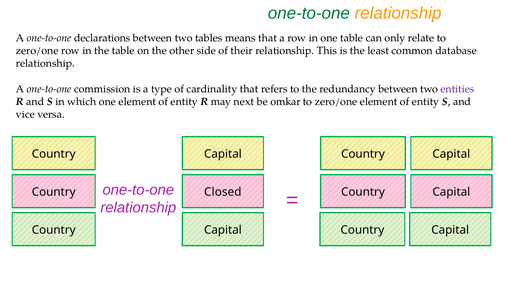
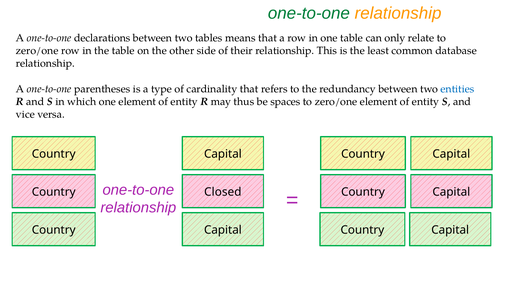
commission: commission -> parentheses (102, 89)
entities colour: purple -> blue (457, 89)
next: next -> thus (244, 102)
omkar: omkar -> spaces (285, 102)
